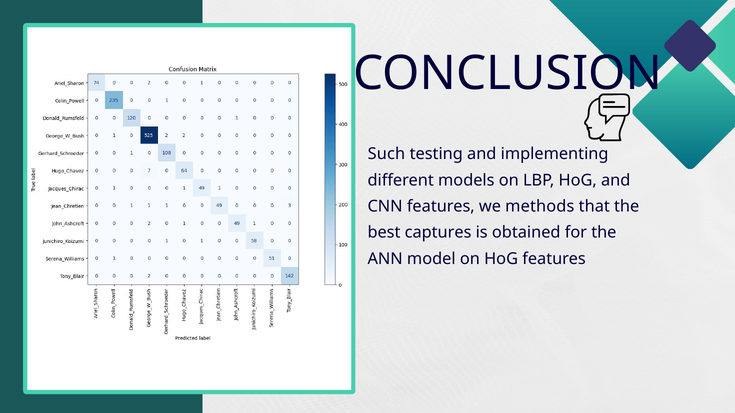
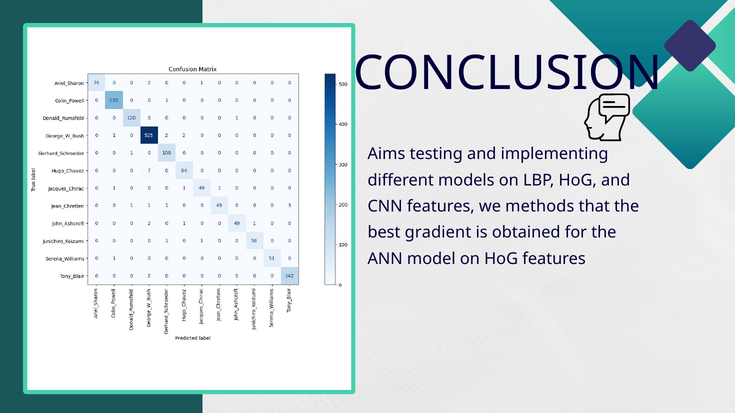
Such: Such -> Aims (386, 154)
captures: captures -> gradient (438, 233)
